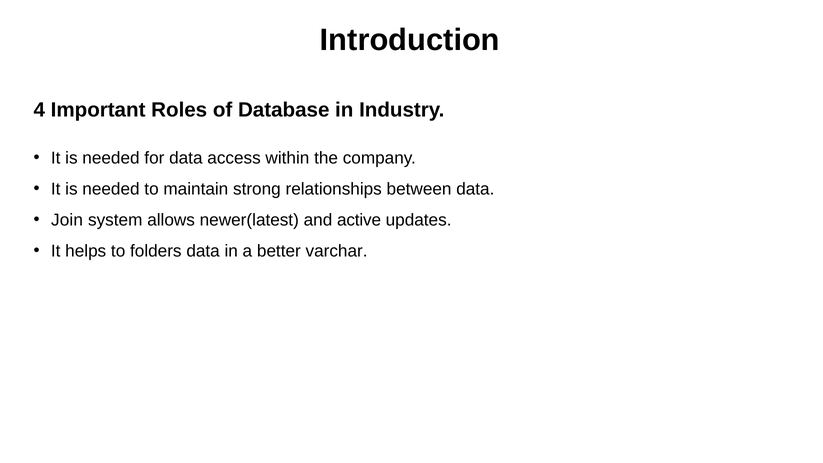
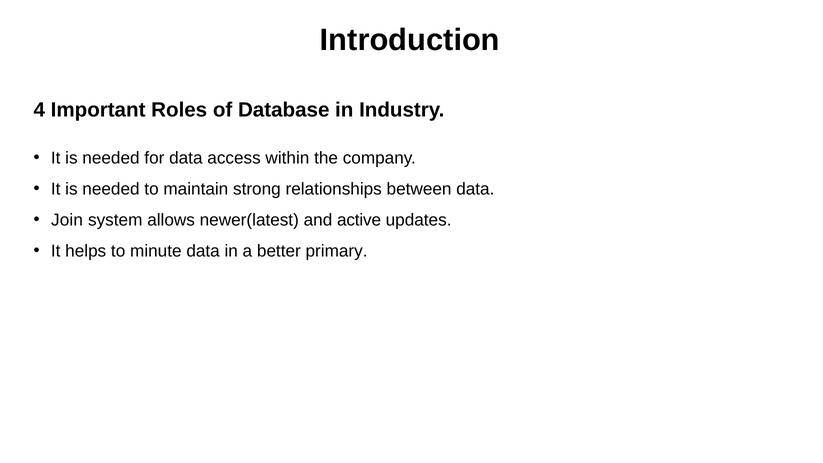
folders: folders -> minute (156, 251)
varchar: varchar -> primary (337, 251)
